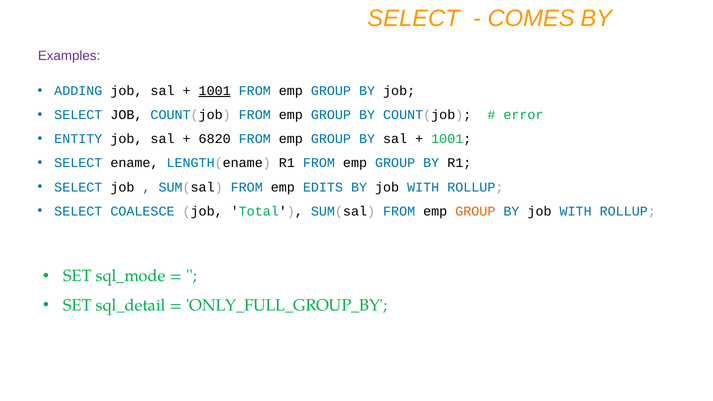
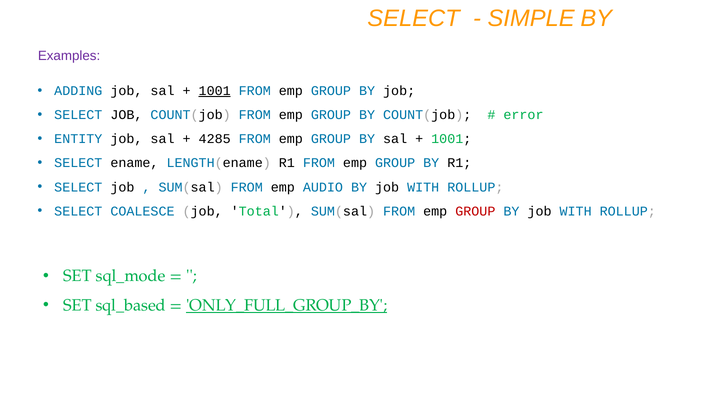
COMES: COMES -> SIMPLE (531, 19)
6820: 6820 -> 4285 (215, 139)
EDITS: EDITS -> AUDIO (323, 187)
GROUP colour: orange -> red (475, 211)
sql_detail: sql_detail -> sql_based (131, 305)
ONLY_FULL_GROUP_BY underline: none -> present (287, 305)
